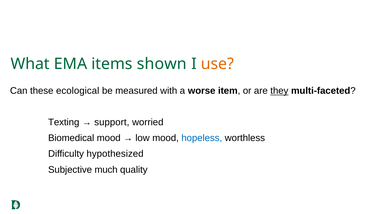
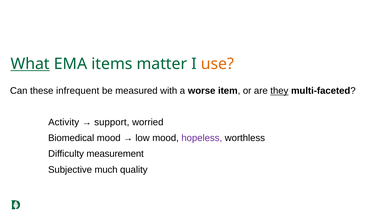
What underline: none -> present (30, 64)
shown: shown -> matter (162, 64)
ecological: ecological -> infrequent (78, 91)
Texting: Texting -> Activity (64, 123)
hopeless colour: blue -> purple (202, 138)
hypothesized: hypothesized -> measurement (115, 154)
